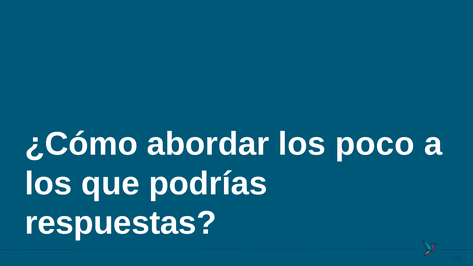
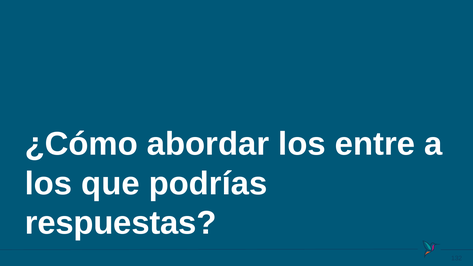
poco: poco -> entre (375, 144)
